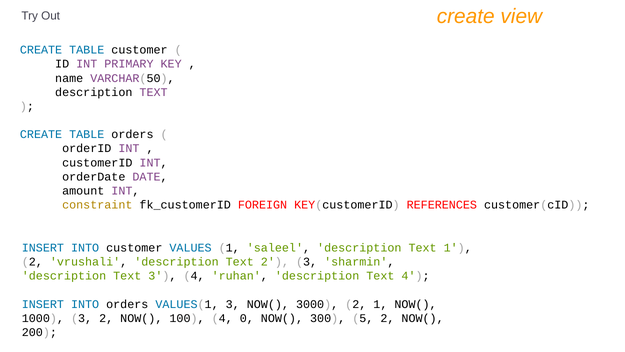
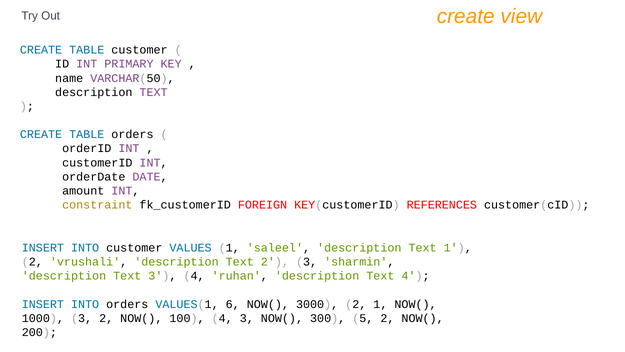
VALUES(1 3: 3 -> 6 (233, 304)
4 0: 0 -> 3 (247, 318)
